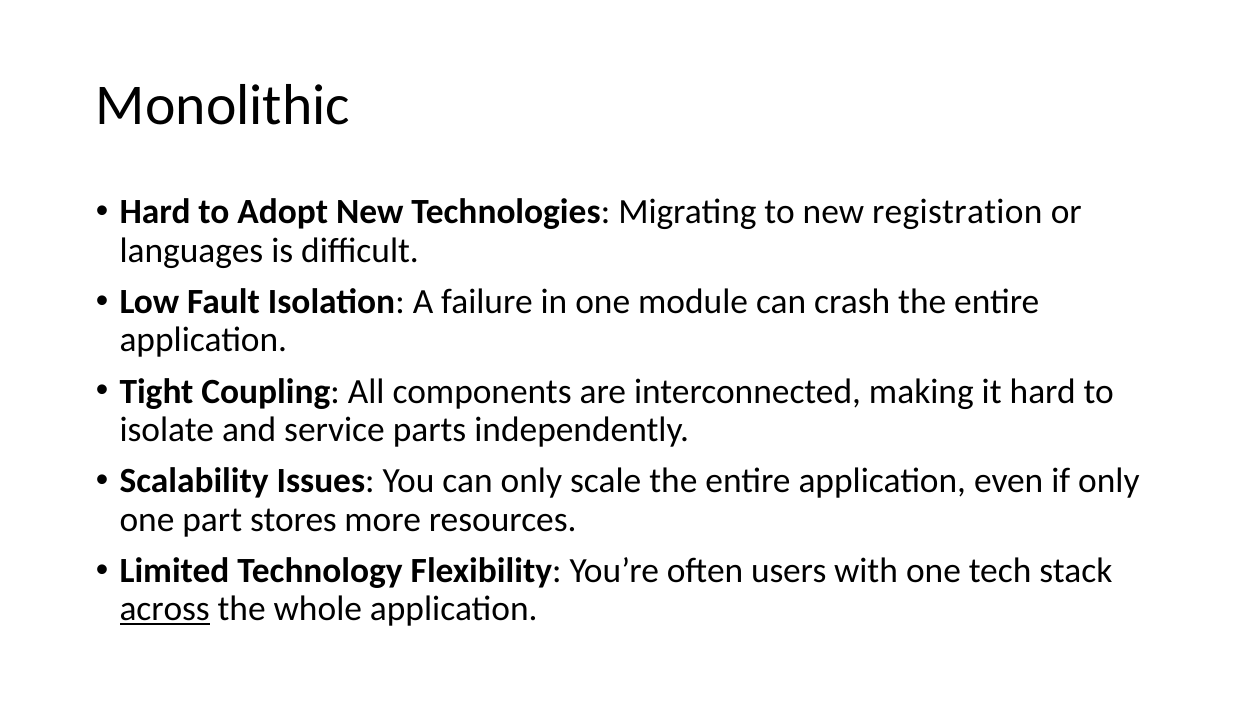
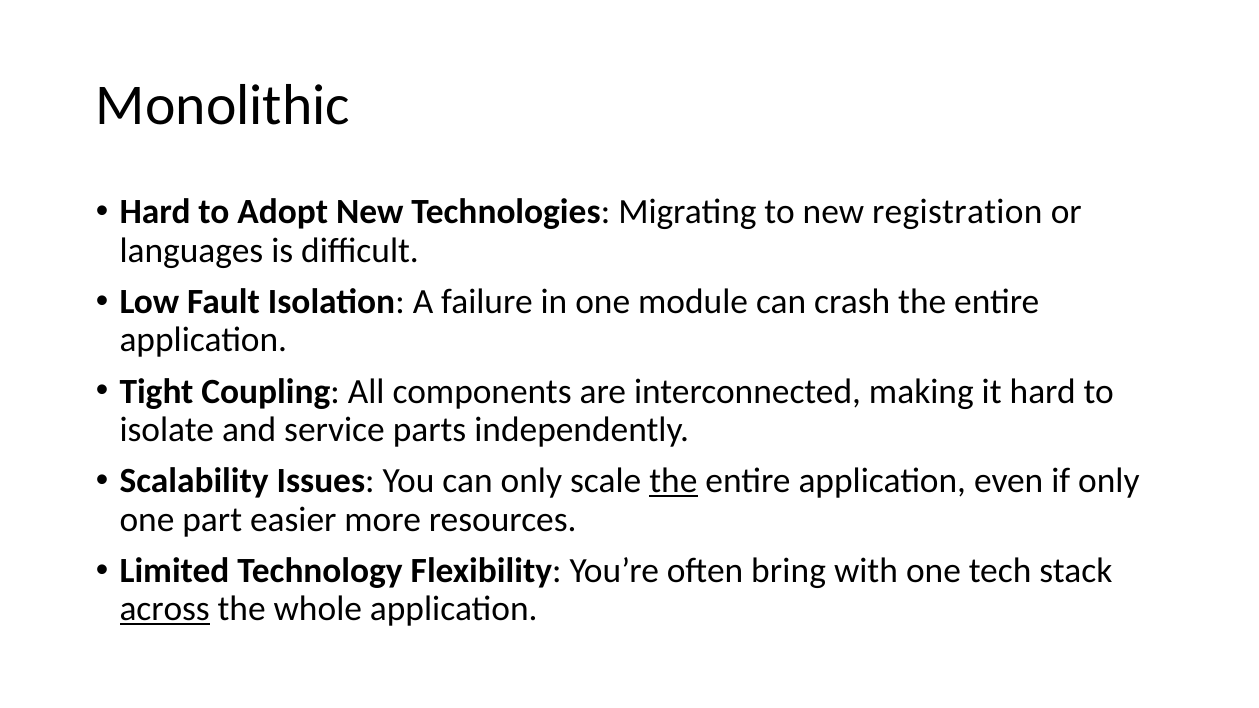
the underline: none -> present (673, 481)
stores: stores -> easier (293, 520)
users: users -> bring (789, 571)
